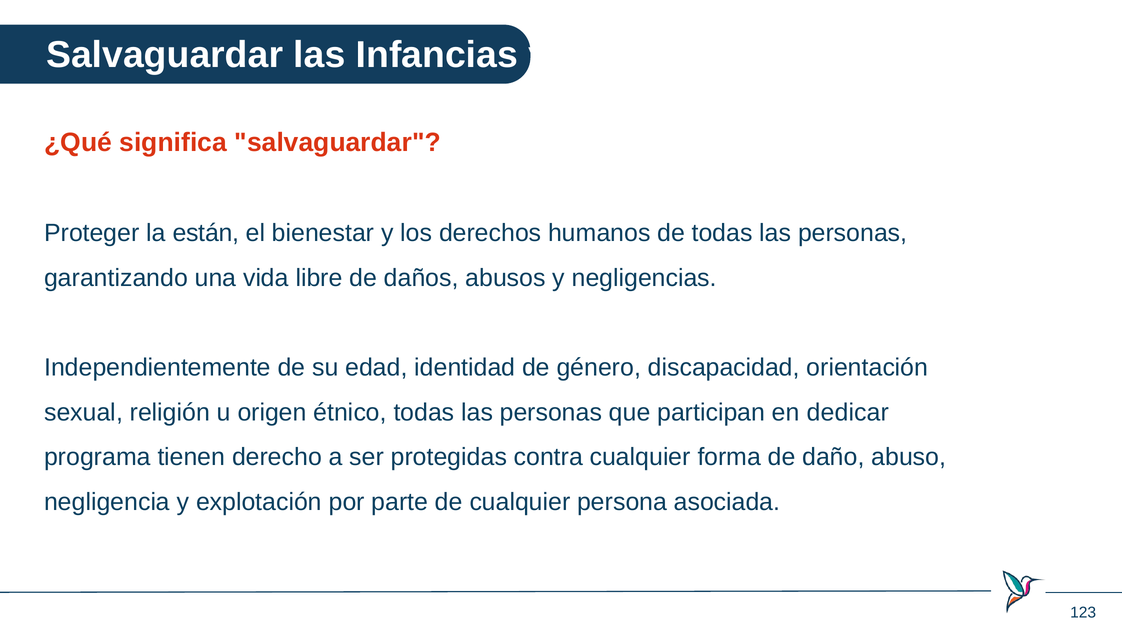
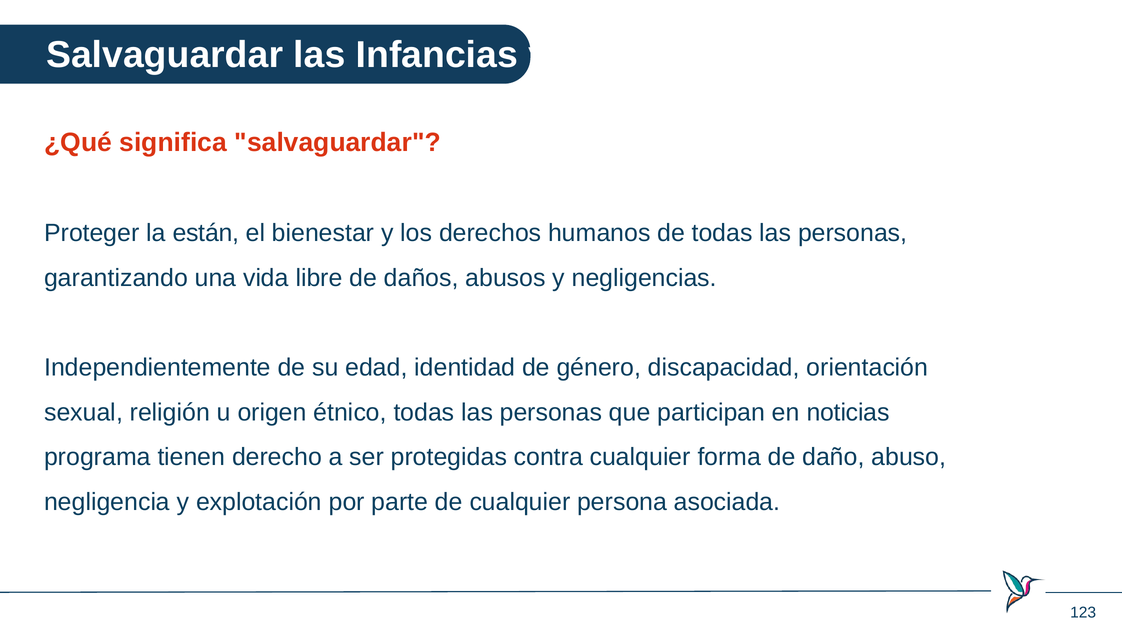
dedicar: dedicar -> noticias (848, 412)
